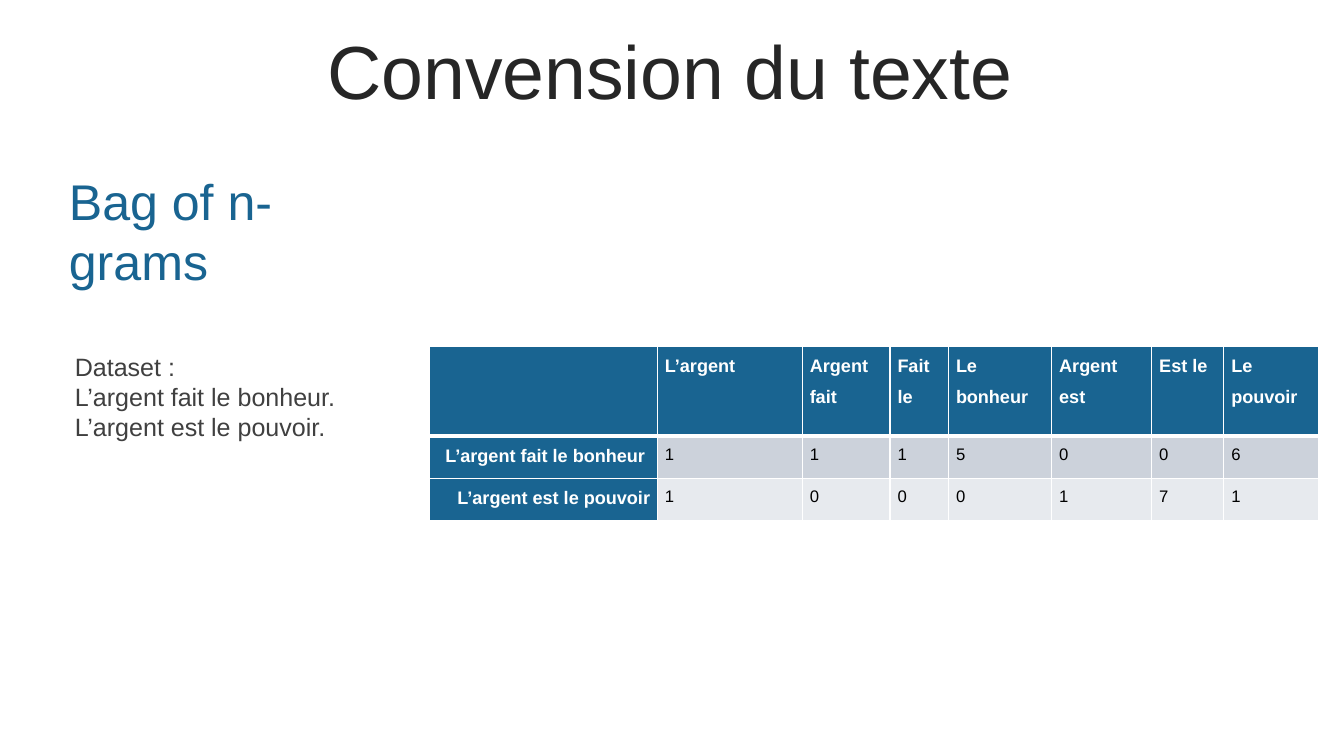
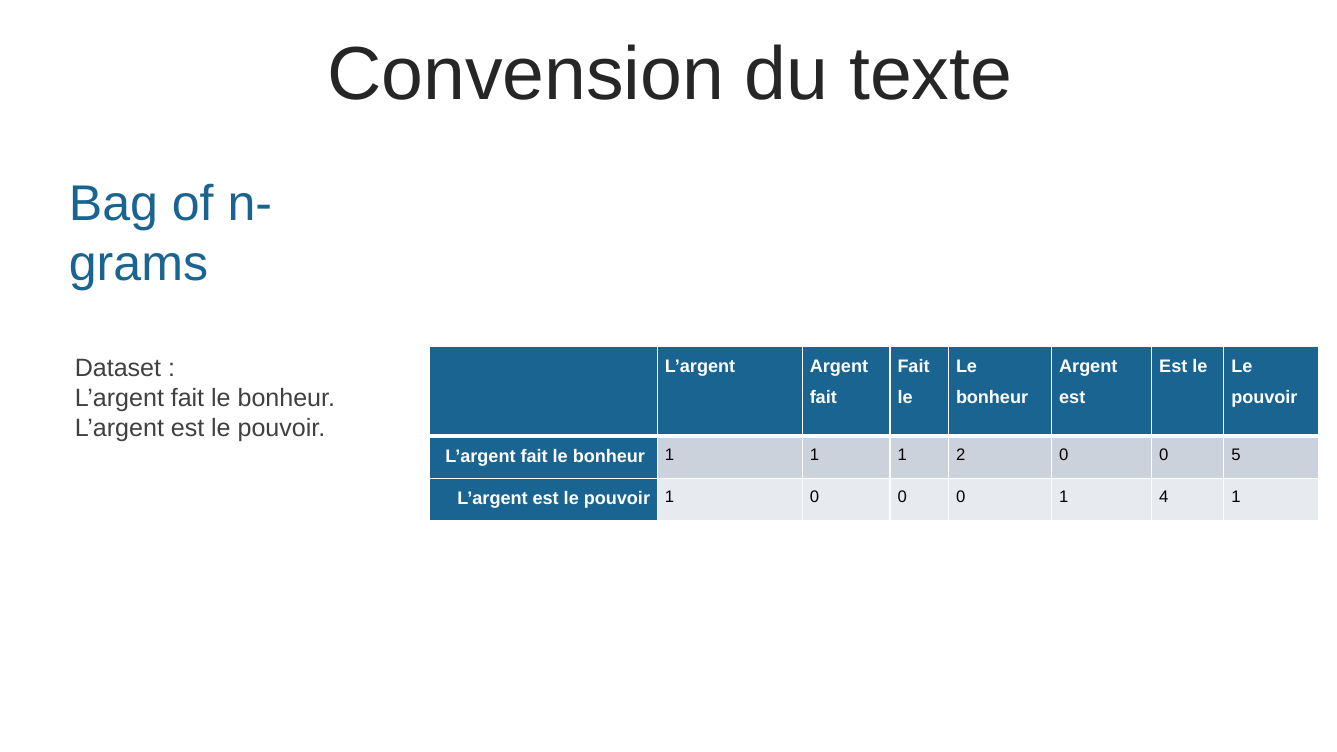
5: 5 -> 2 (961, 455)
6: 6 -> 5 (1236, 455)
7: 7 -> 4 (1164, 498)
